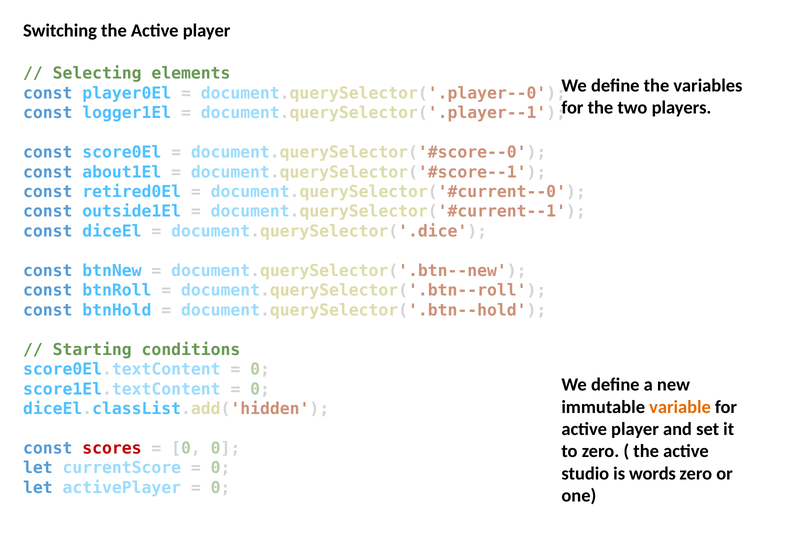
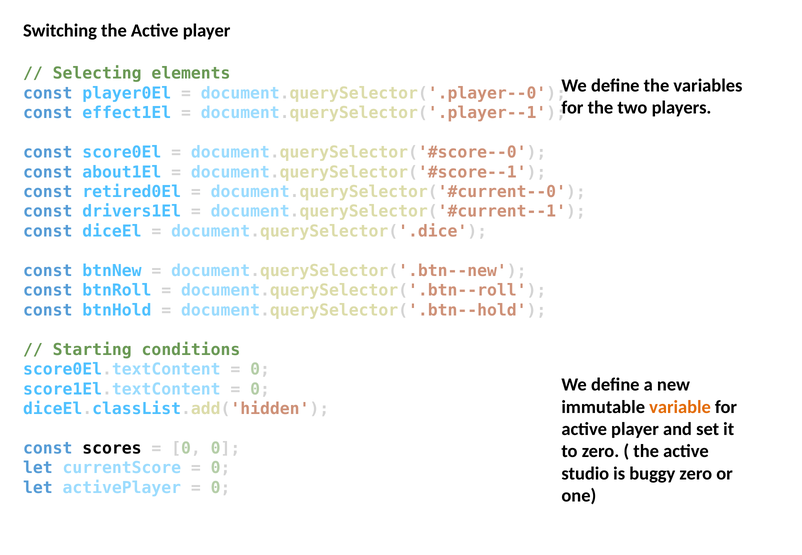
logger1El: logger1El -> effect1El (127, 113)
outside1El: outside1El -> drivers1El (132, 212)
scores colour: red -> black (112, 448)
words: words -> buggy (652, 474)
